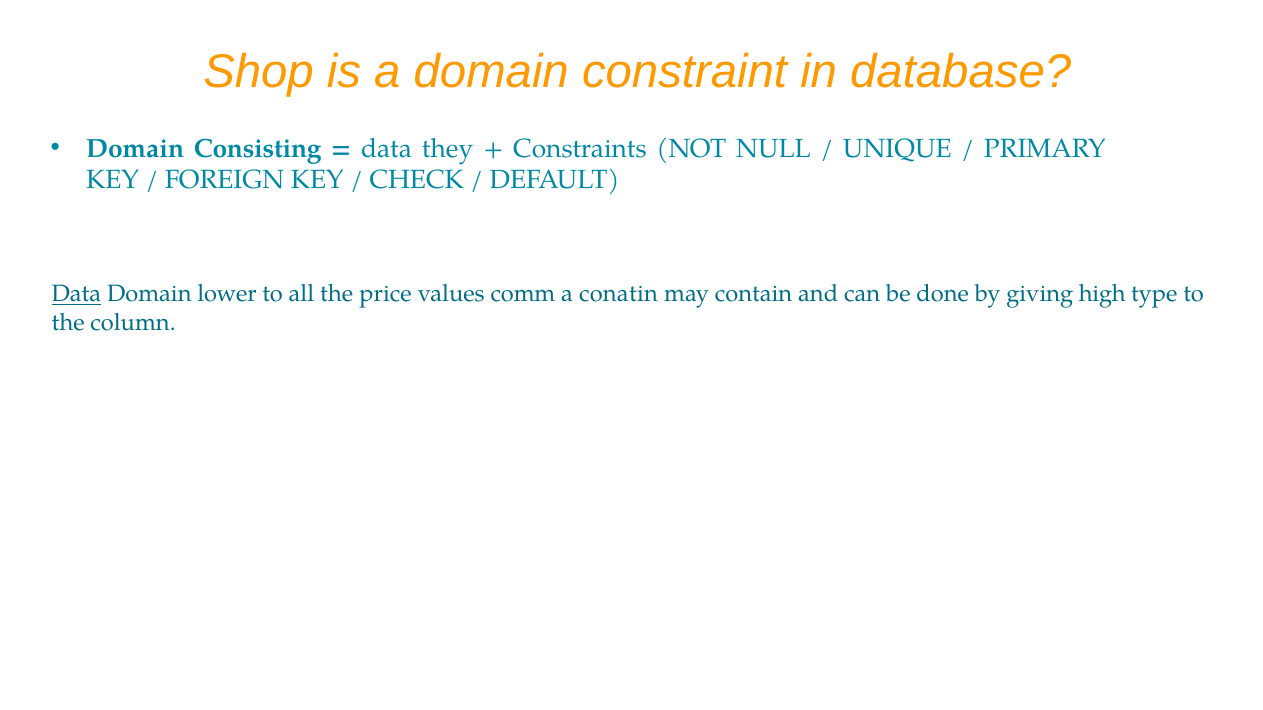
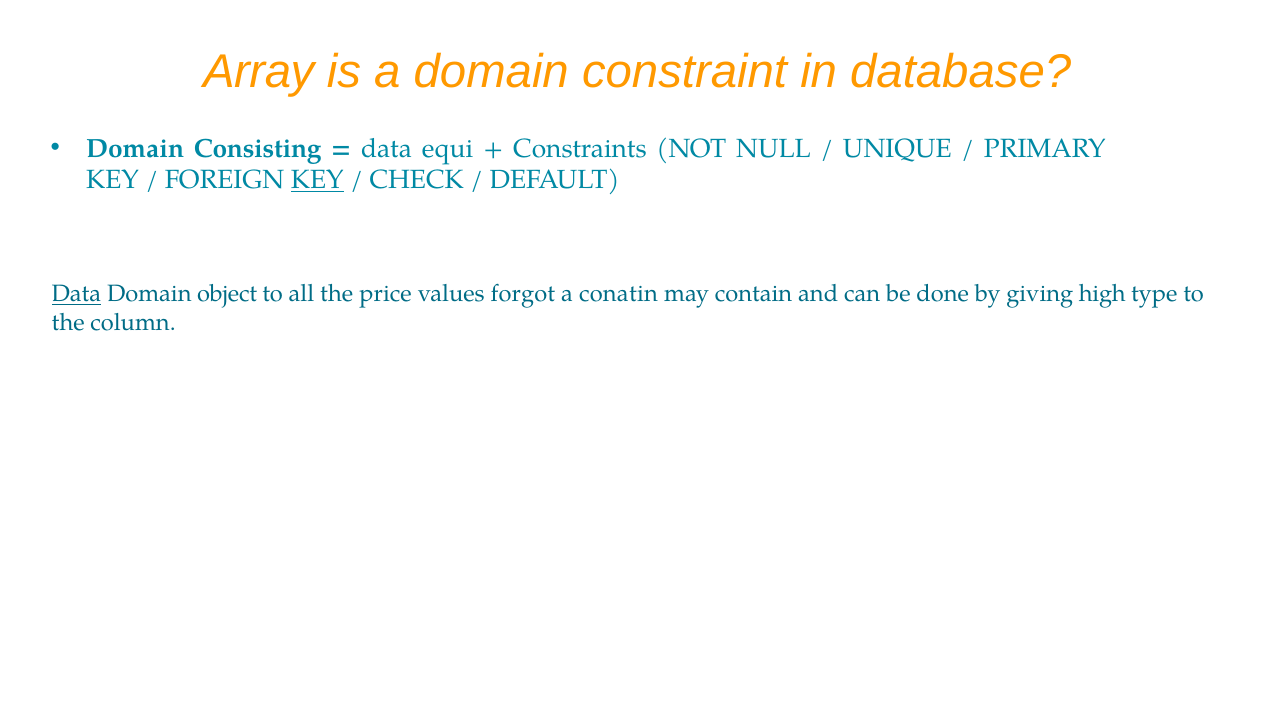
Shop: Shop -> Array (259, 72)
they: they -> equi (448, 149)
KEY underline: none -> present (317, 180)
lower: lower -> object (227, 294)
comm: comm -> forgot (523, 294)
